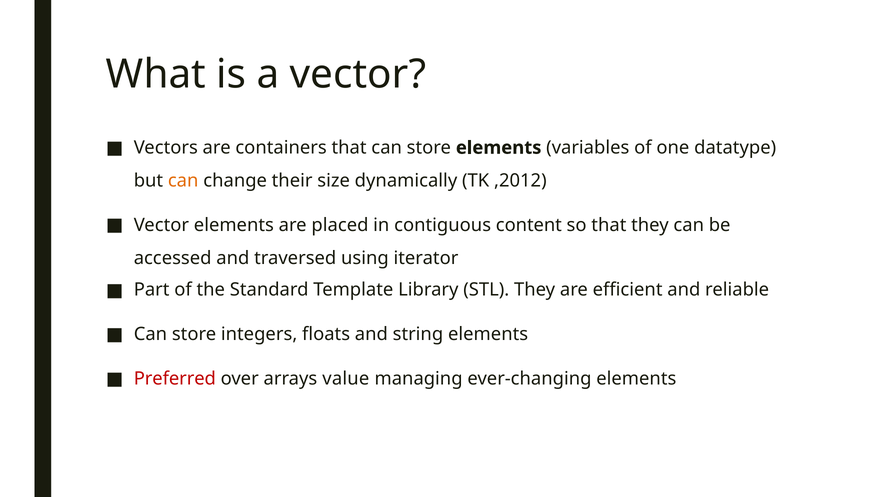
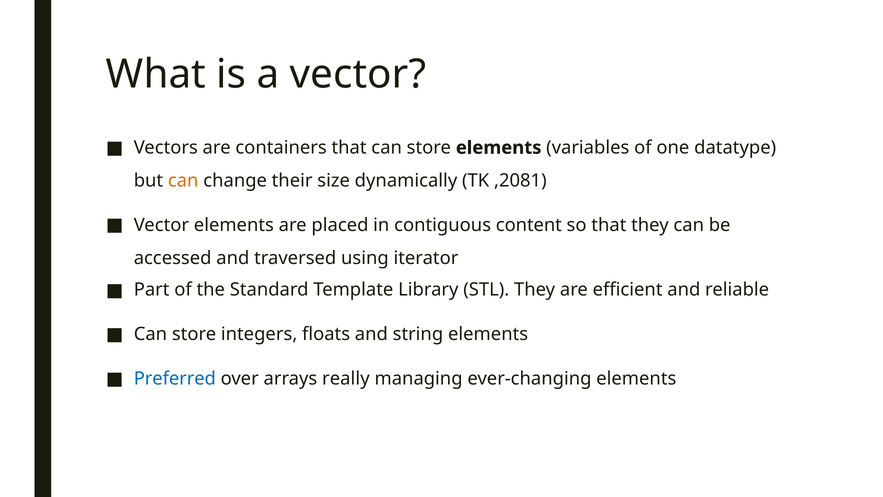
,2012: ,2012 -> ,2081 (520, 181)
Preferred colour: red -> blue (175, 378)
value: value -> really (346, 378)
